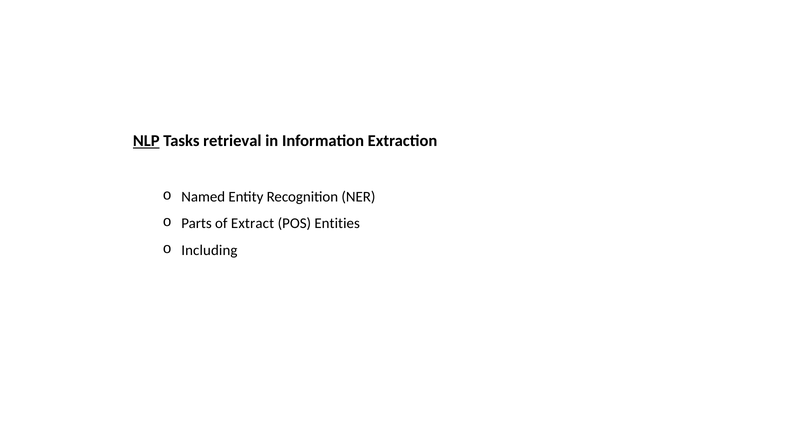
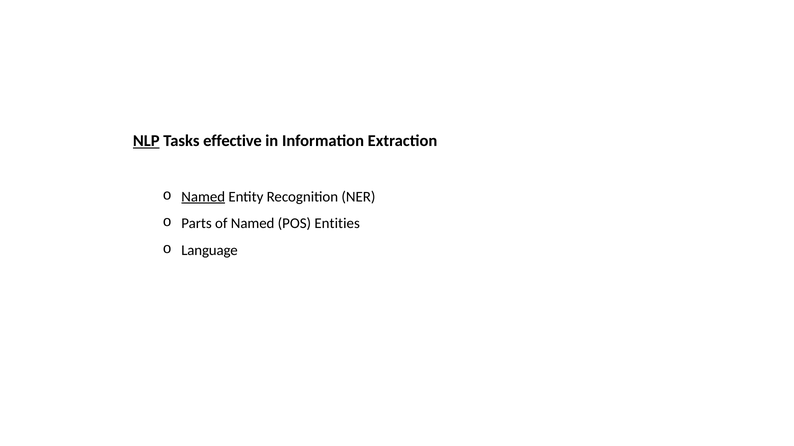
retrieval: retrieval -> effective (232, 141)
Named underline: none -> present (203, 197)
of Extract: Extract -> Named (253, 224)
Including: Including -> Language (210, 251)
